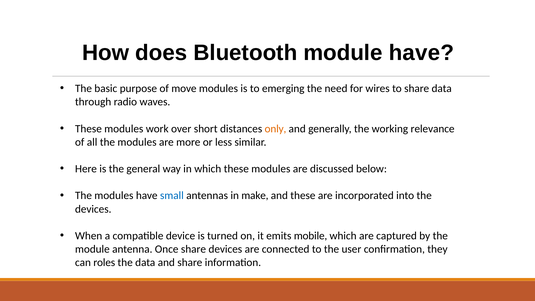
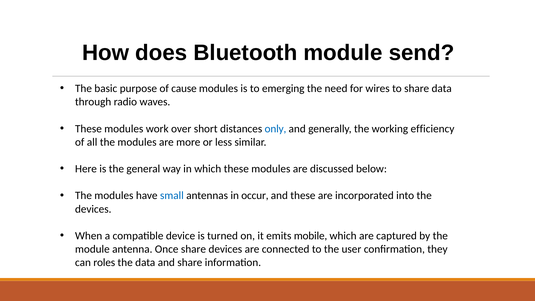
module have: have -> send (422, 53)
move: move -> cause (184, 89)
only colour: orange -> blue (275, 129)
relevance: relevance -> efficiency (433, 129)
make: make -> occur (255, 196)
